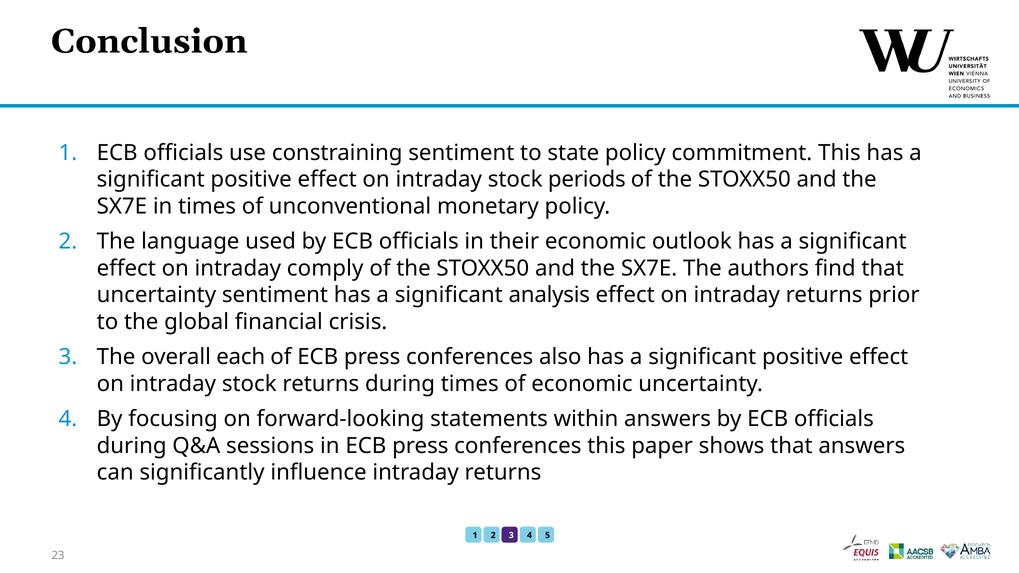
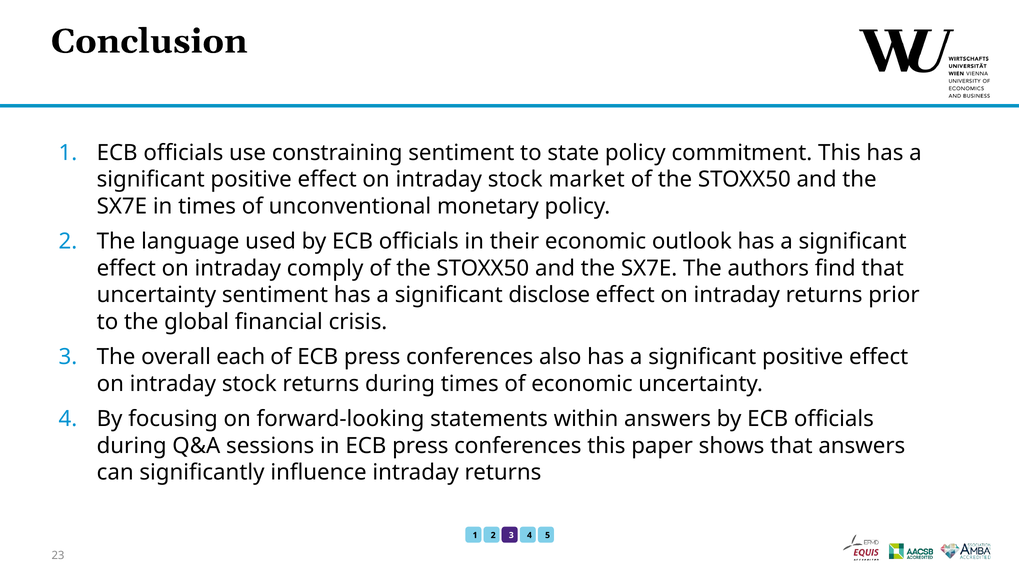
periods: periods -> market (587, 180)
analysis: analysis -> disclose (549, 295)
